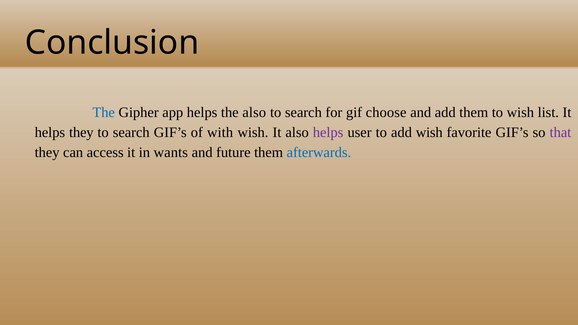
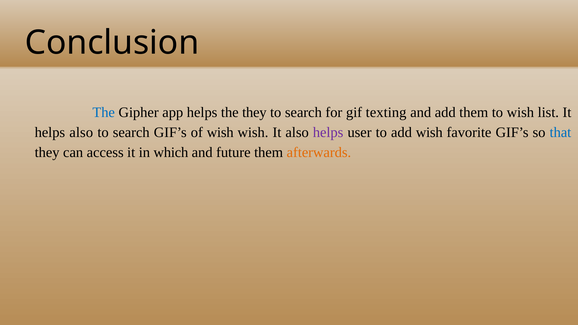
the also: also -> they (254, 113)
choose: choose -> texting (386, 113)
helps they: they -> also (81, 133)
of with: with -> wish (220, 133)
that colour: purple -> blue (560, 133)
wants: wants -> which (171, 152)
afterwards colour: blue -> orange (319, 152)
